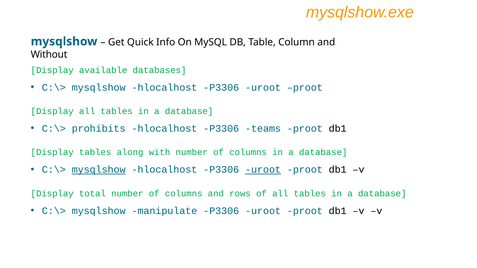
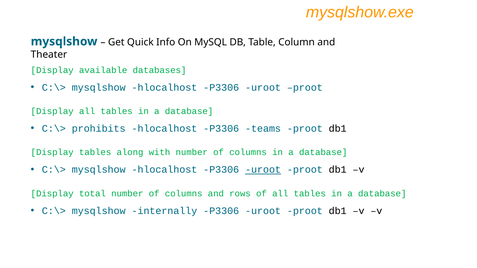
Without: Without -> Theater (49, 55)
mysqlshow underline: present -> none (99, 170)
manipulate: manipulate -> internally (164, 211)
